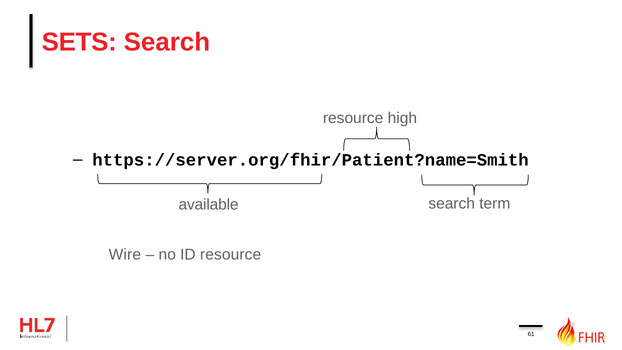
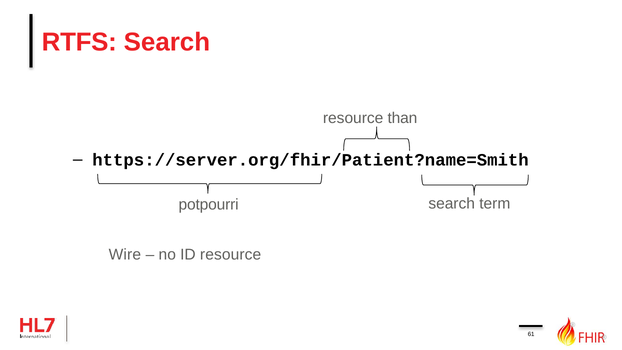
SETS: SETS -> RTFS (79, 42)
high: high -> than (402, 118)
available: available -> potpourri (209, 205)
